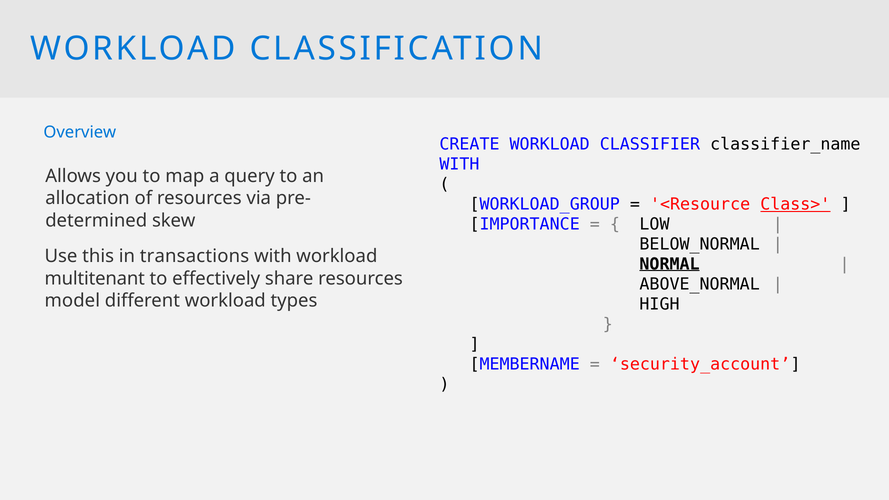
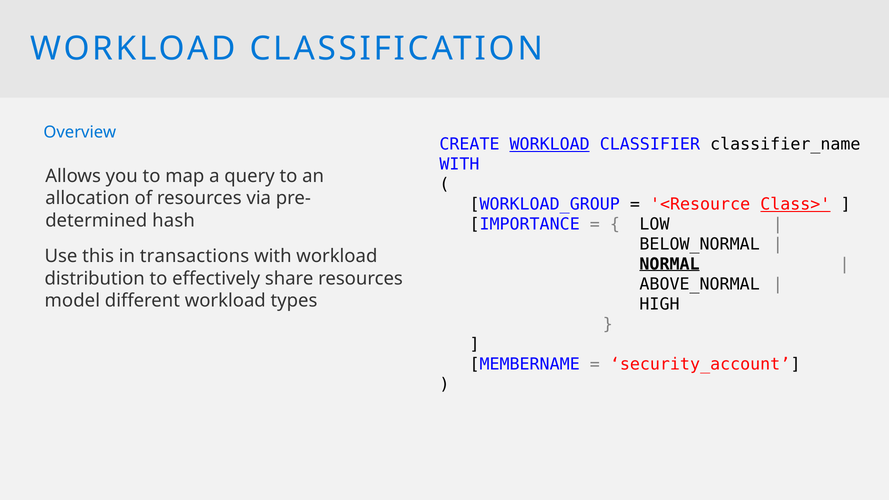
WORKLOAD underline: none -> present (550, 144)
skew: skew -> hash (174, 221)
multitenant: multitenant -> distribution (95, 278)
